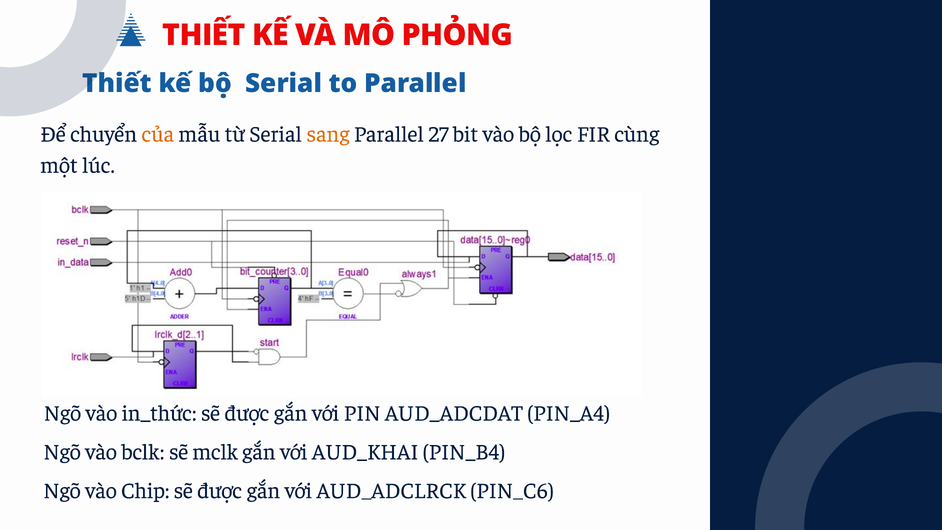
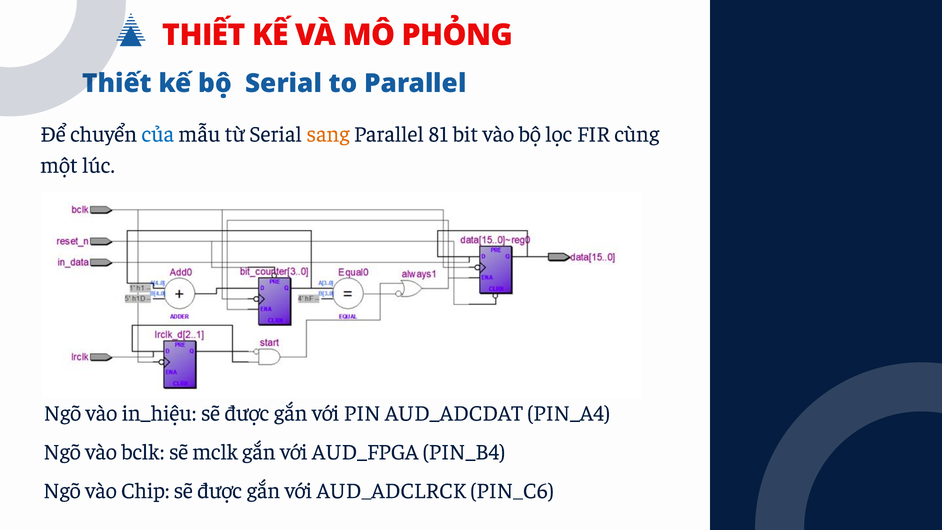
của colour: orange -> blue (158, 134)
27: 27 -> 81 (438, 134)
in_thức: in_thức -> in_hiệu (159, 413)
AUD_KHAI: AUD_KHAI -> AUD_FPGA (365, 452)
